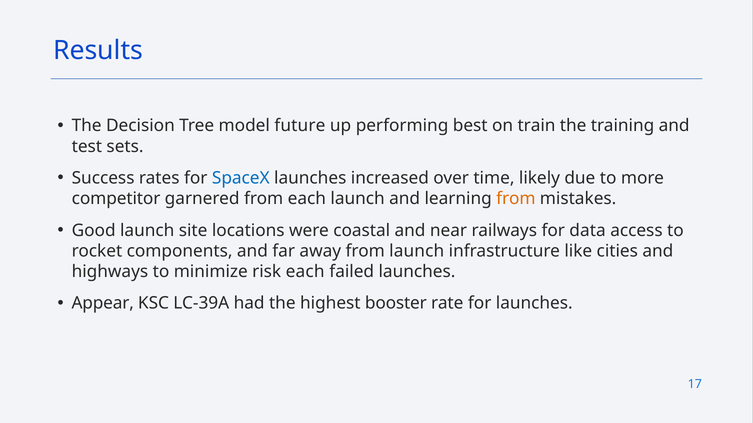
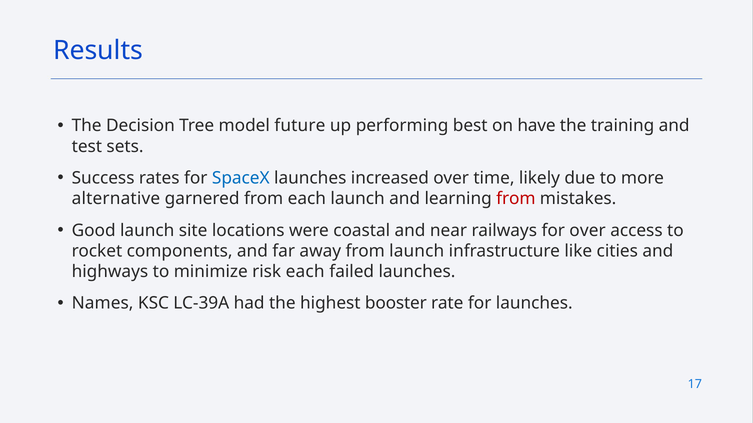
train: train -> have (537, 126)
competitor: competitor -> alternative (116, 199)
from colour: orange -> red (516, 199)
for data: data -> over (588, 231)
Appear: Appear -> Names (103, 304)
